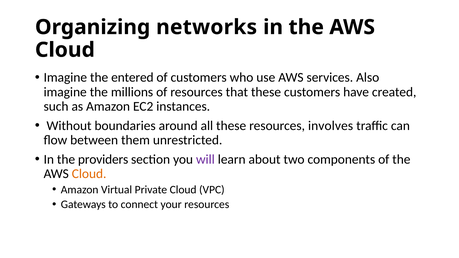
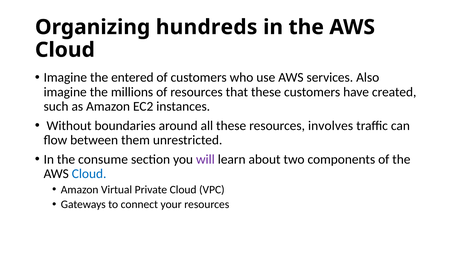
networks: networks -> hundreds (207, 27)
providers: providers -> consume (103, 159)
Cloud colour: orange -> blue (89, 174)
